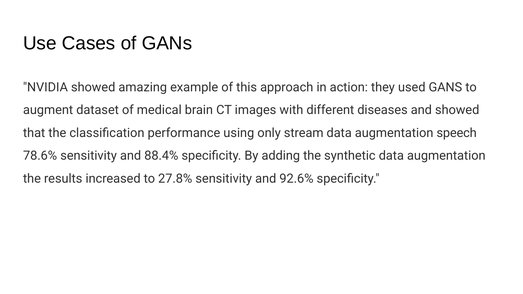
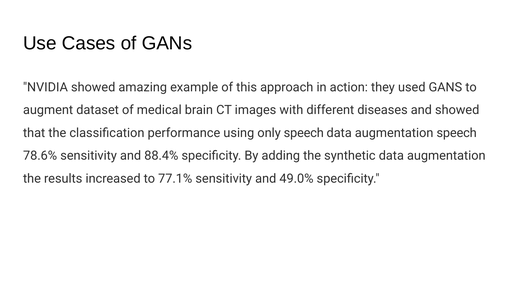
only stream: stream -> speech (304, 133)
27.8%: 27.8% -> 77.1% (175, 179)
92.6%: 92.6% -> 49.0% (296, 179)
